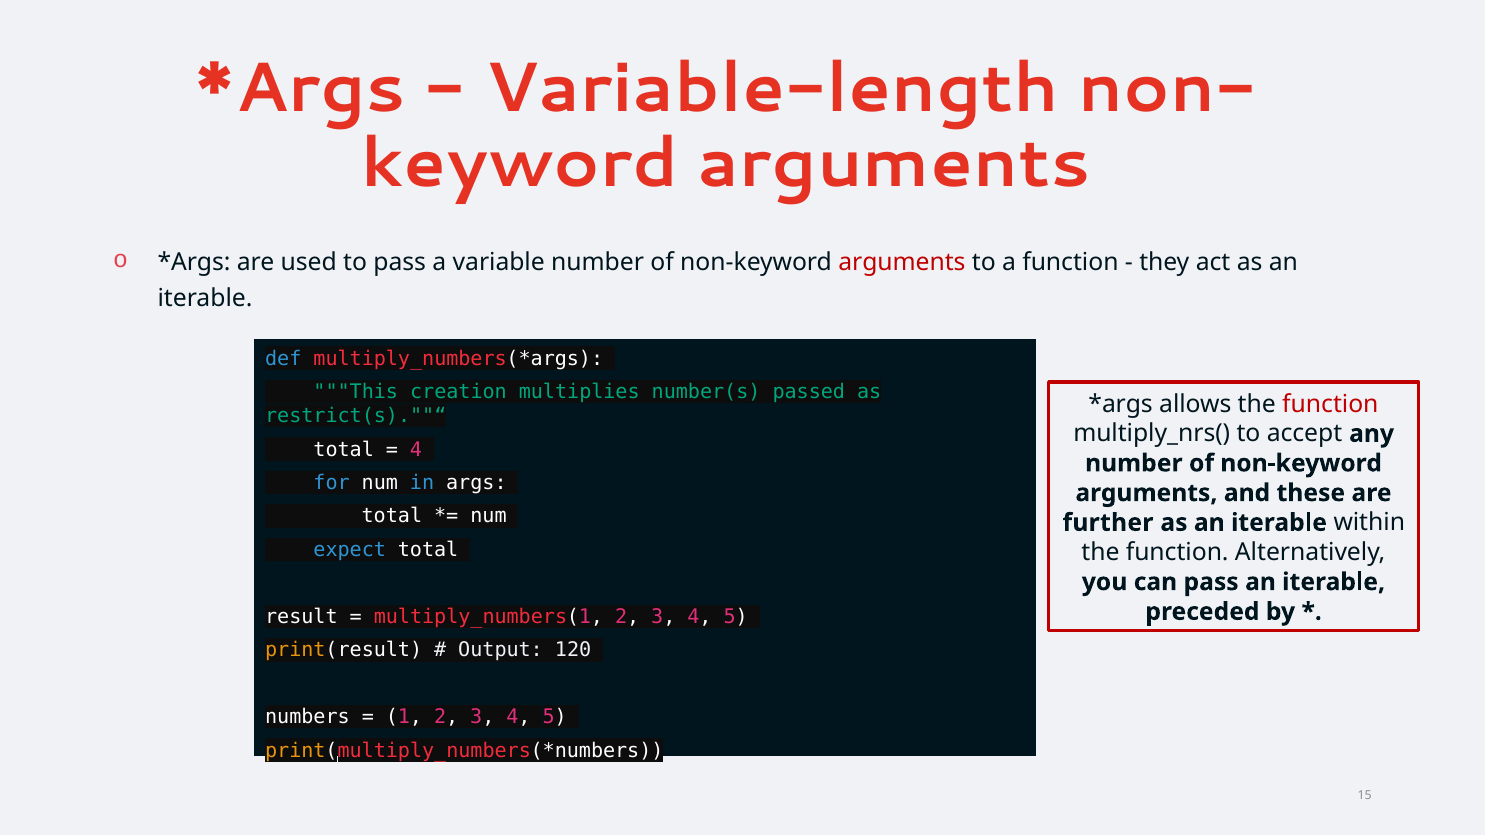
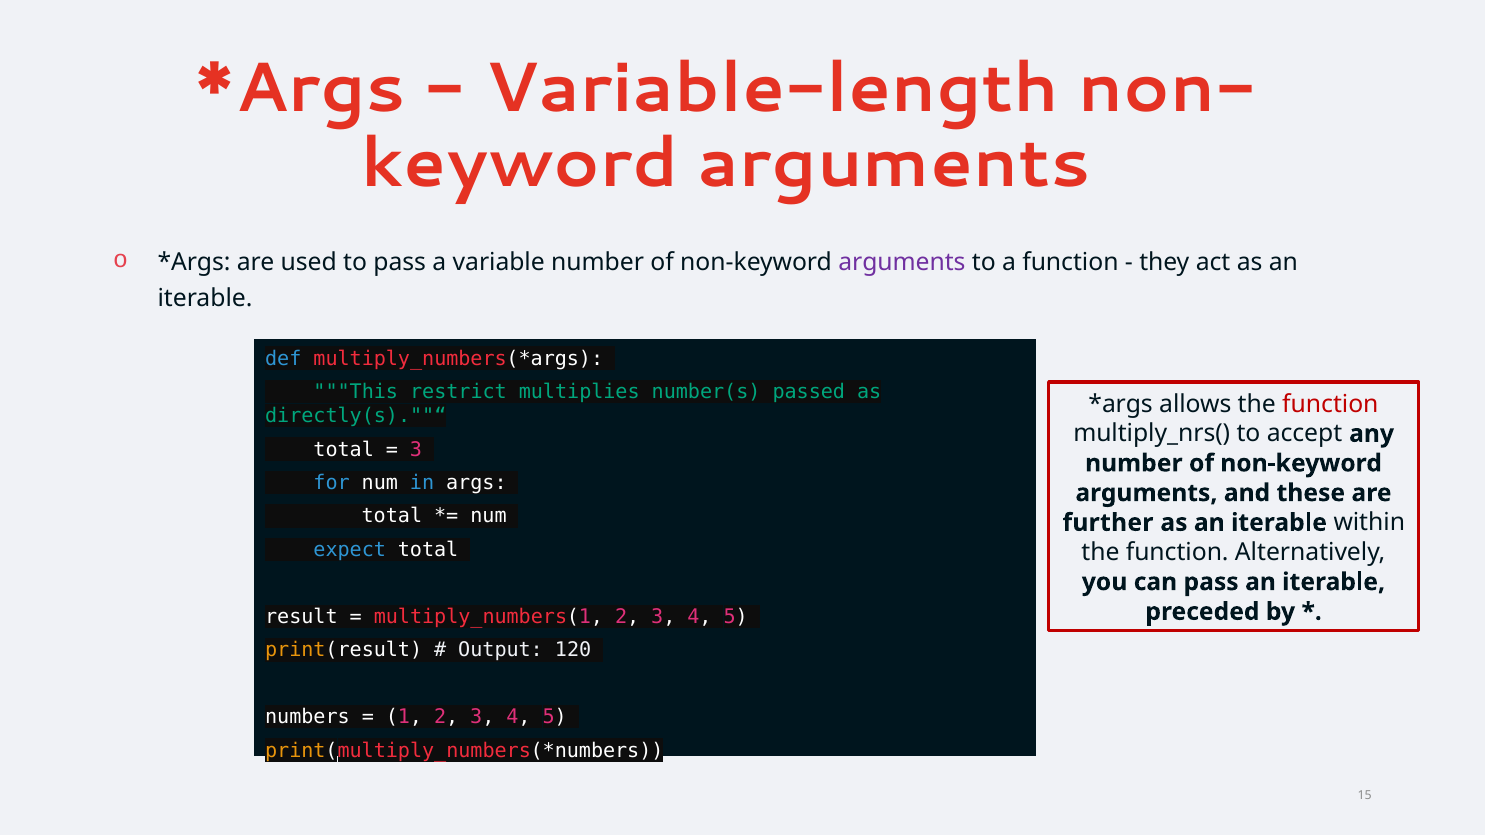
arguments colour: red -> purple (902, 263)
creation: creation -> restrict (458, 392)
restrict(s).""“: restrict(s).""“ -> directly(s).""“ (356, 416)
4: 4 -> 3 (416, 450)
